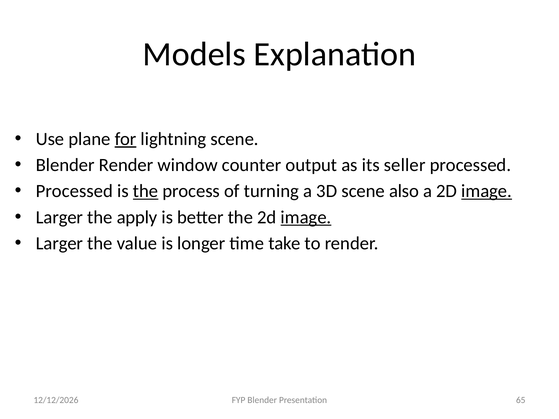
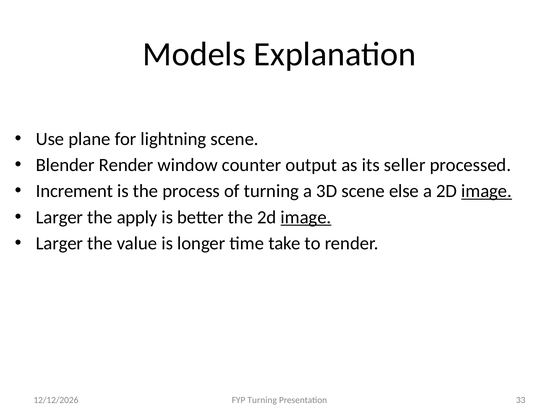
for underline: present -> none (126, 139)
Processed: Processed -> Increment (74, 191)
the underline: present -> none (146, 191)
also: also -> else (404, 191)
FYP Blender: Blender -> Turning (262, 400)
65: 65 -> 33 (521, 400)
